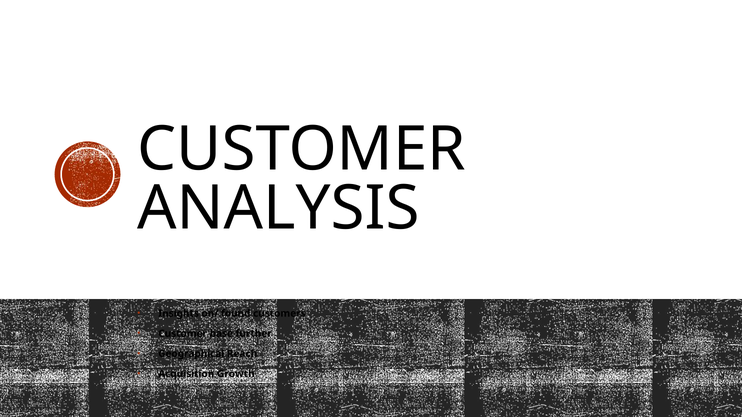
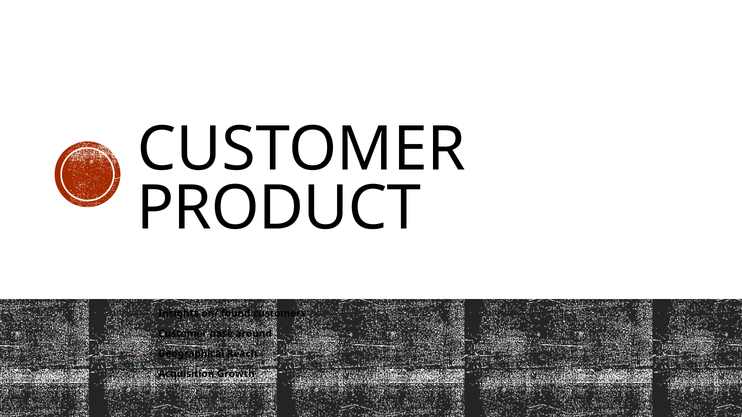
ANALYSIS: ANALYSIS -> PRODUCT (279, 209)
further: further -> around (254, 334)
